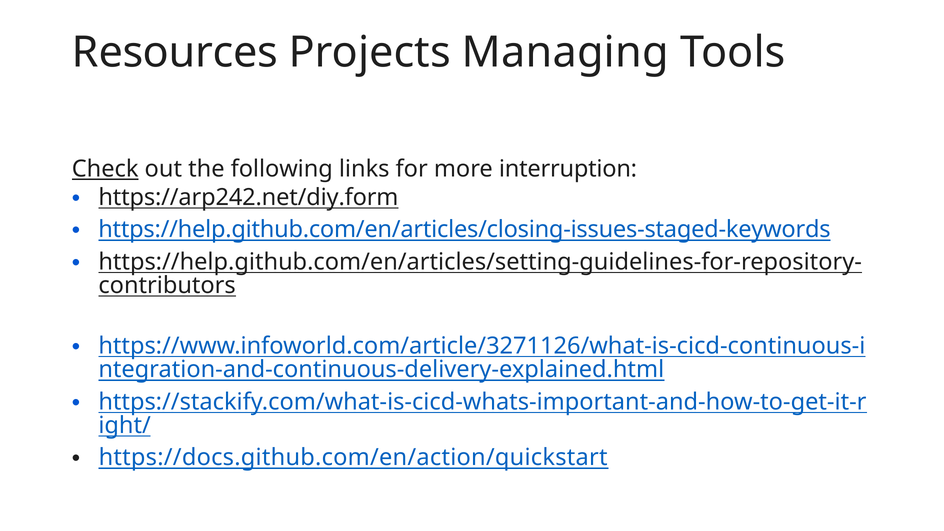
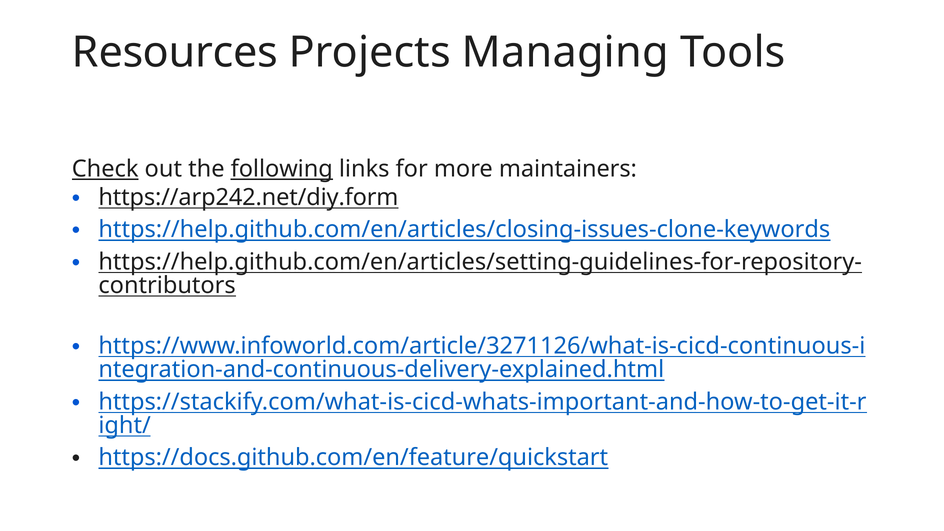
following underline: none -> present (282, 169)
interruption: interruption -> maintainers (568, 169)
https://help.github.com/en/articles/closing-issues-staged-keywords: https://help.github.com/en/articles/closing-issues-staged-keywords -> https://help.github.com/en/articles/closing-issues-clone-keywords (464, 230)
https://docs.github.com/en/action/quickstart: https://docs.github.com/en/action/quickstart -> https://docs.github.com/en/feature/quickstart (353, 458)
